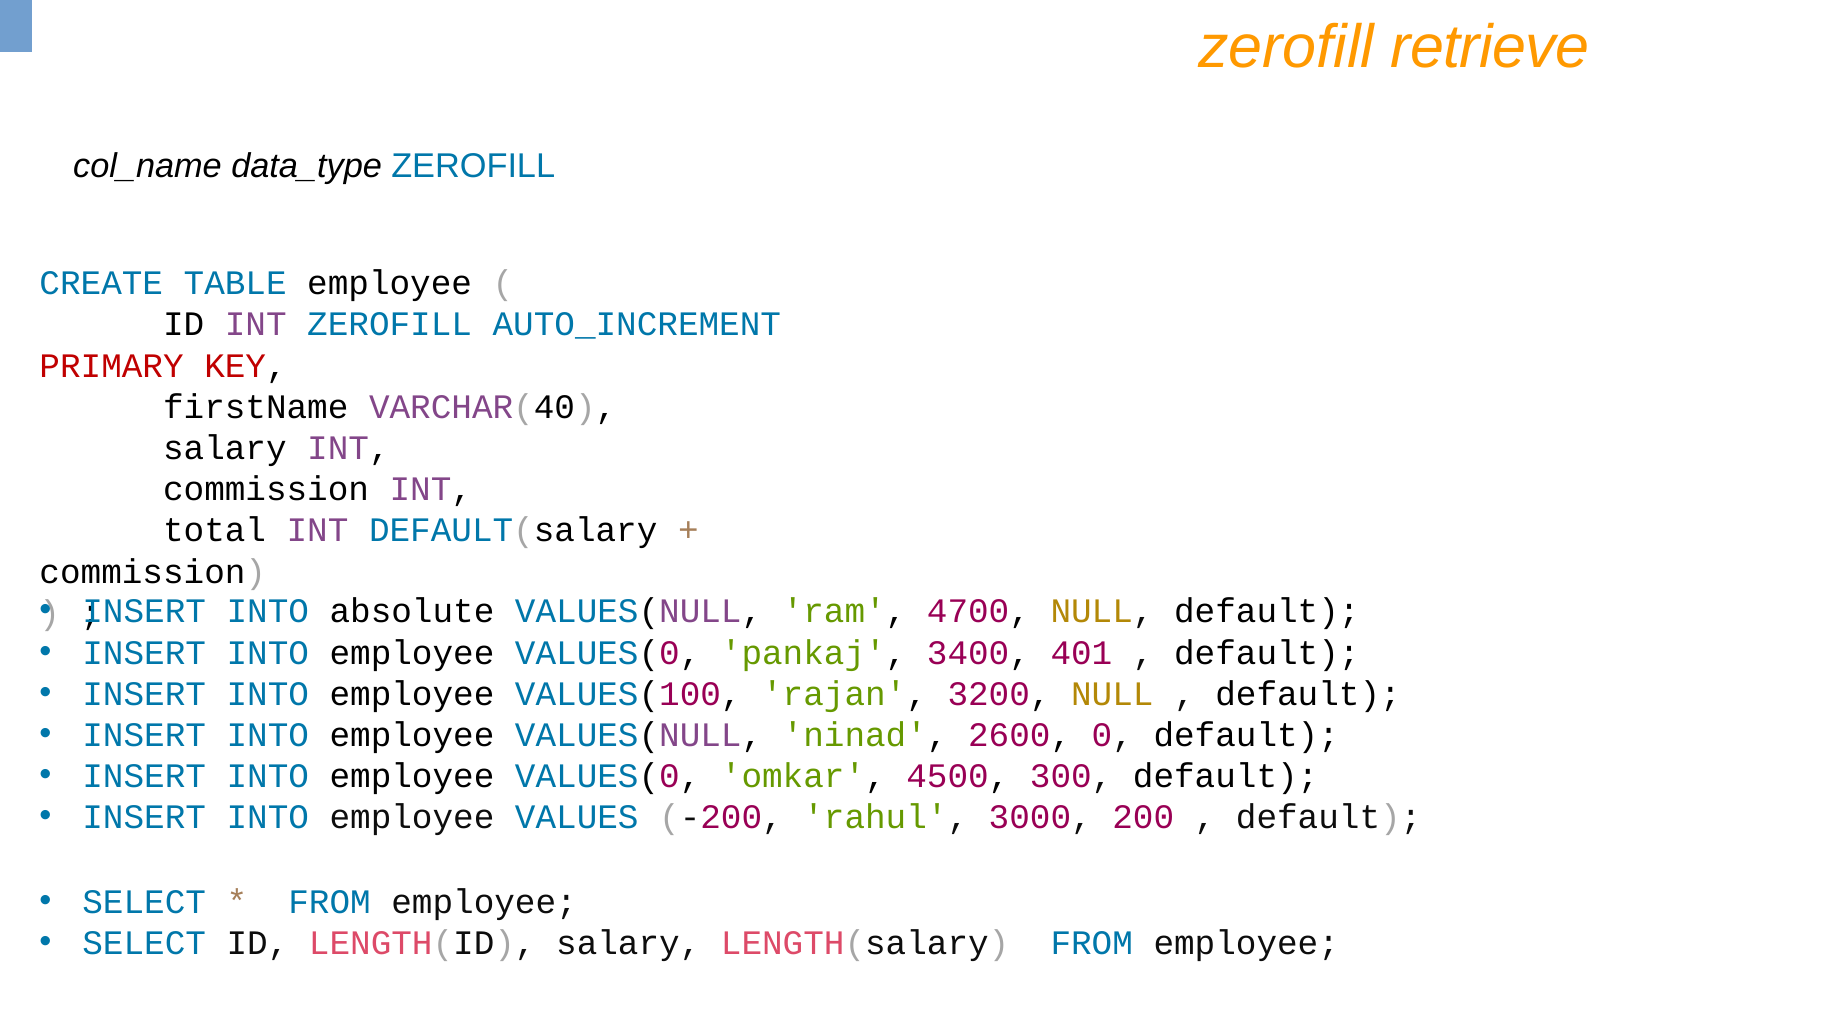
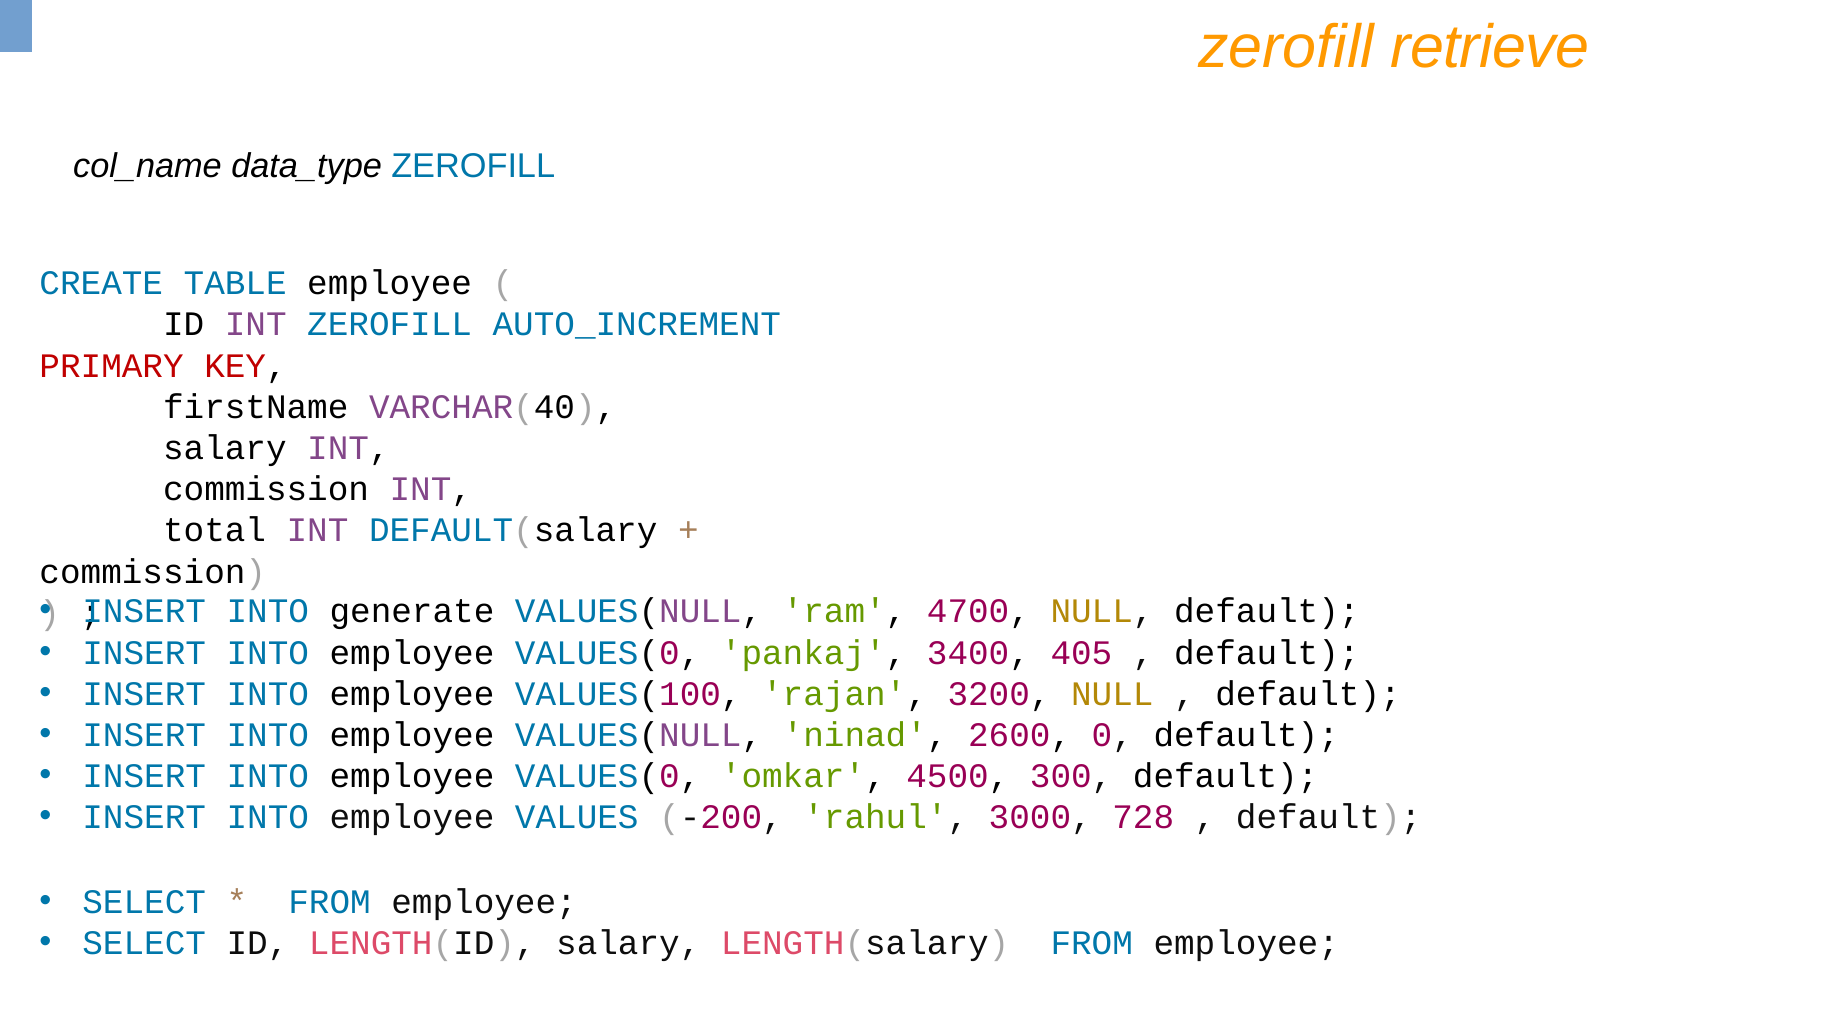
absolute: absolute -> generate (412, 611)
401: 401 -> 405 (1081, 653)
200: 200 -> 728 (1143, 817)
